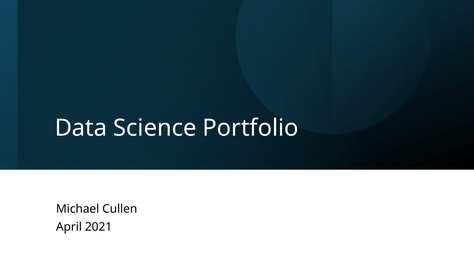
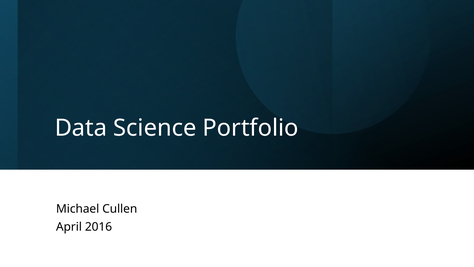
2021: 2021 -> 2016 (99, 227)
